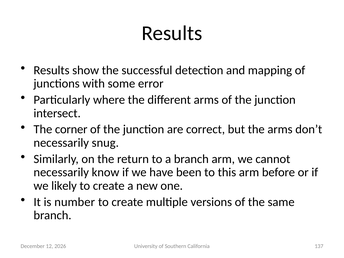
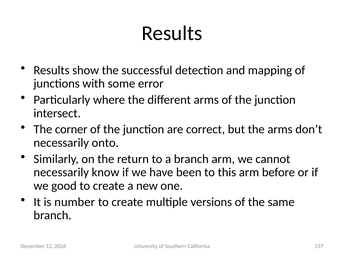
snug: snug -> onto (105, 143)
likely: likely -> good (64, 186)
